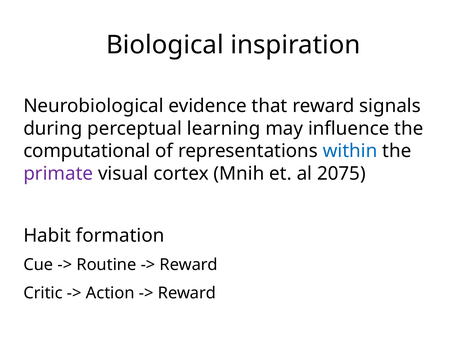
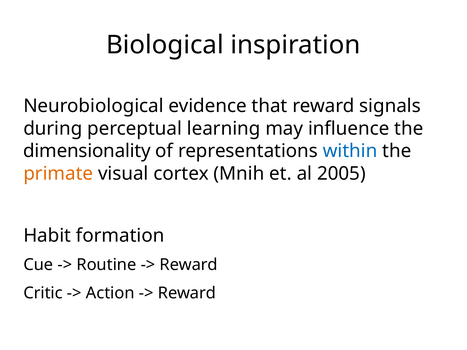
computational: computational -> dimensionality (87, 151)
primate colour: purple -> orange (58, 174)
2075: 2075 -> 2005 (341, 174)
